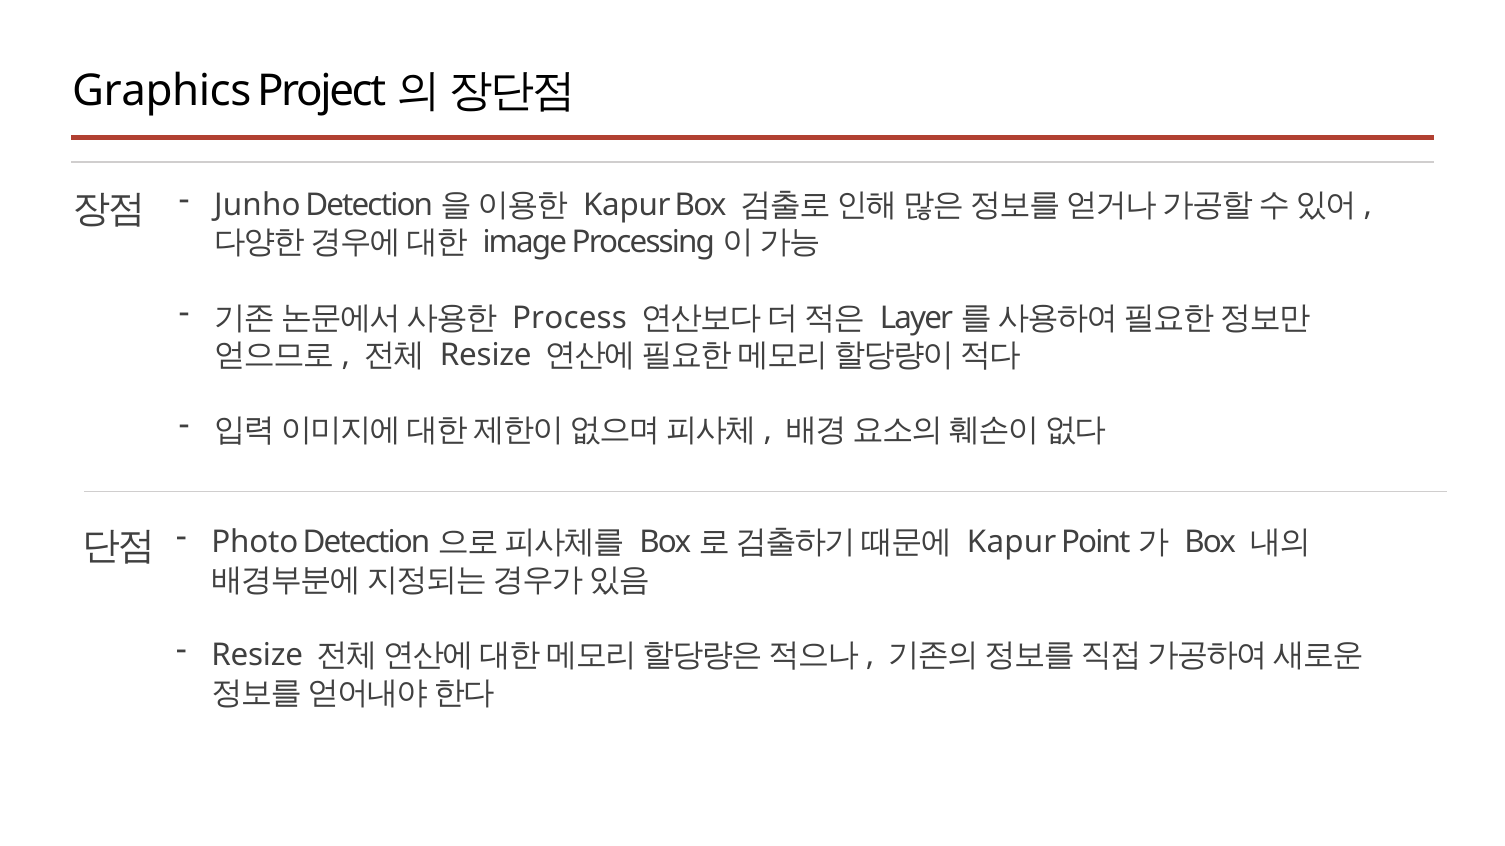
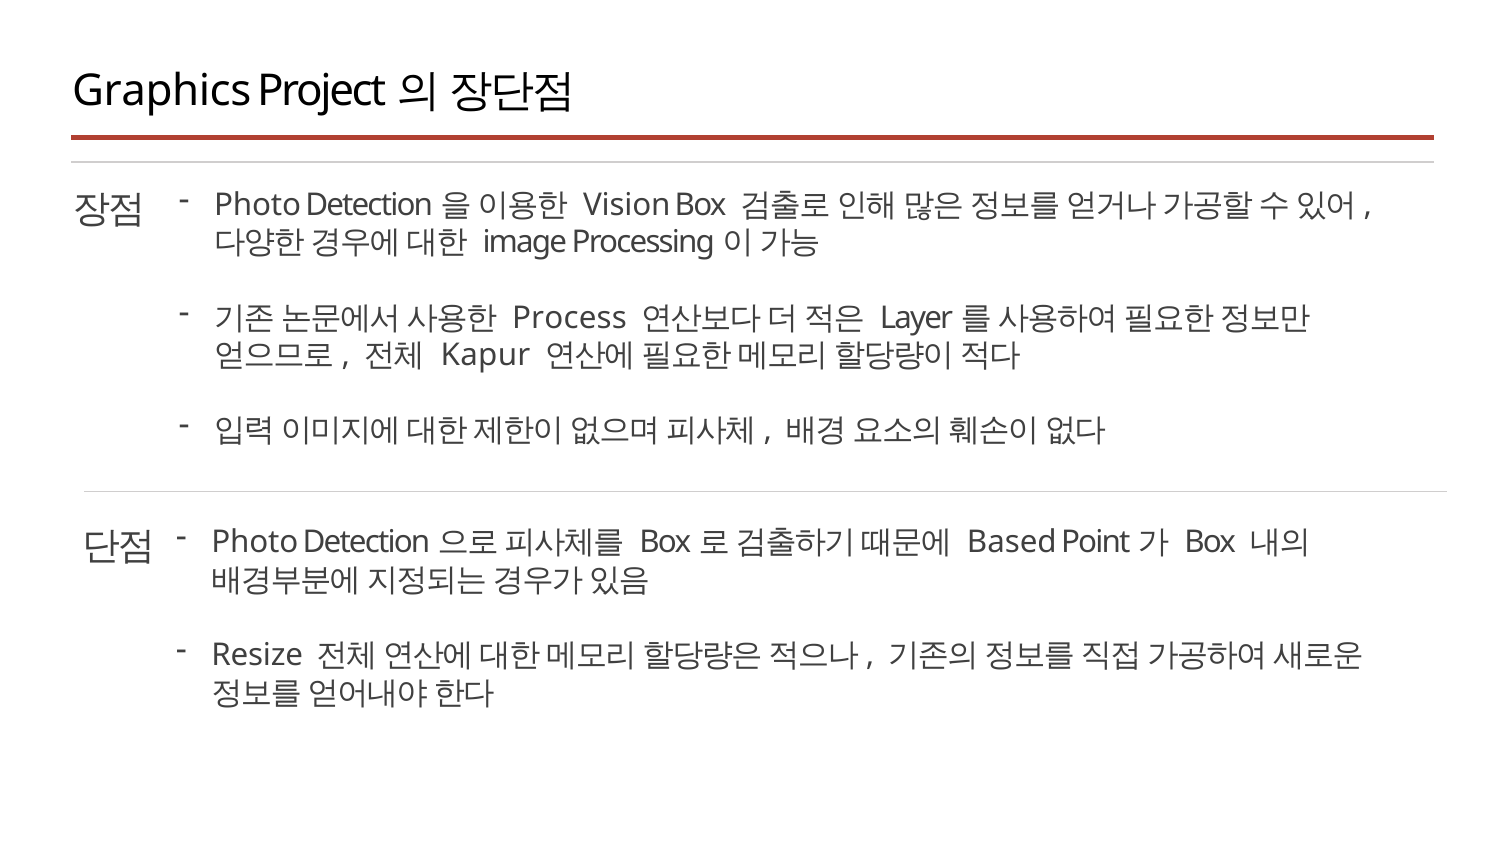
Junho: Junho -> Photo (258, 205)
Kapur: Kapur -> Vision (627, 205)
Resize: Resize -> Kapur (485, 356)
Kapur: Kapur -> Based (1012, 543)
